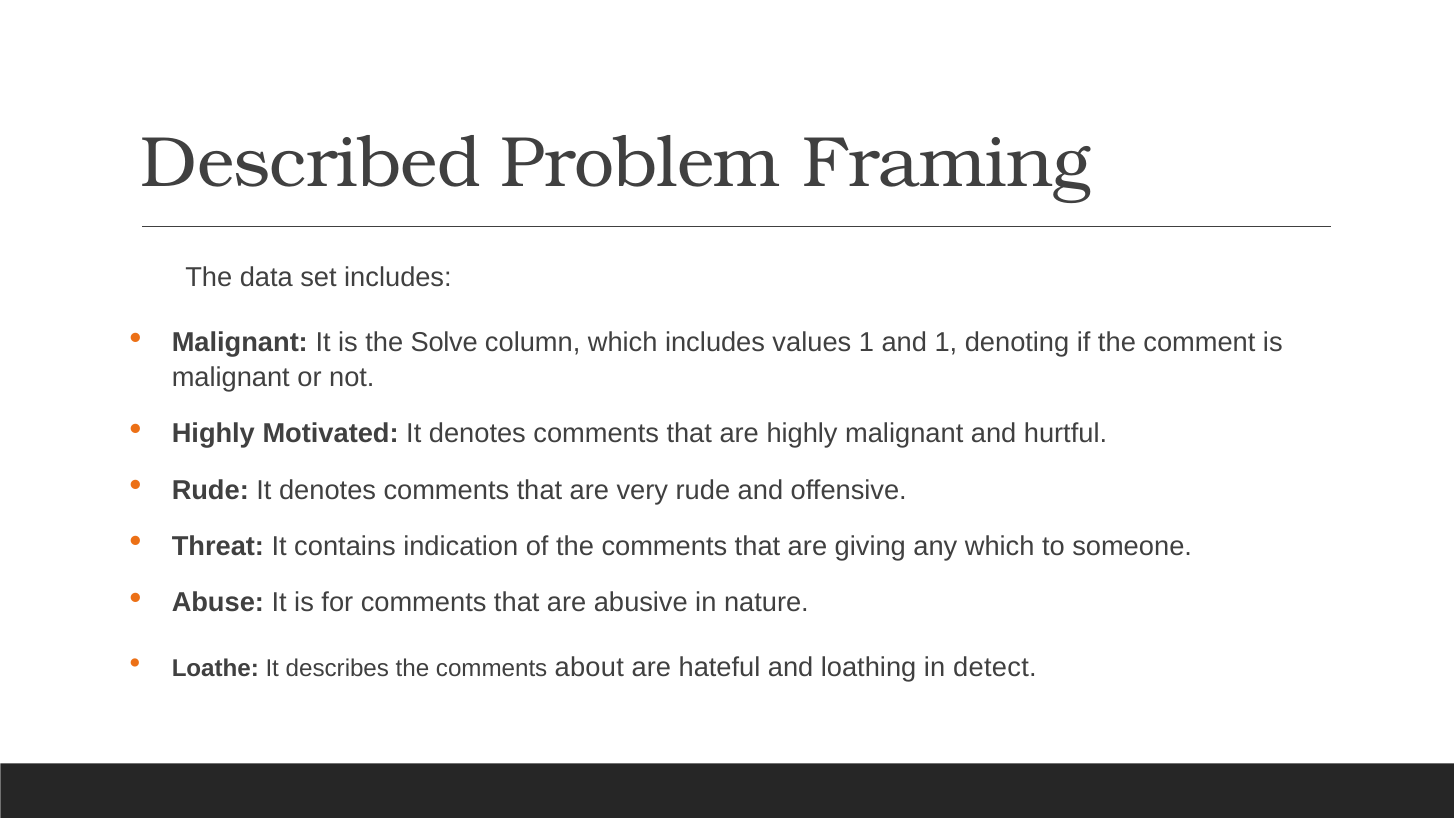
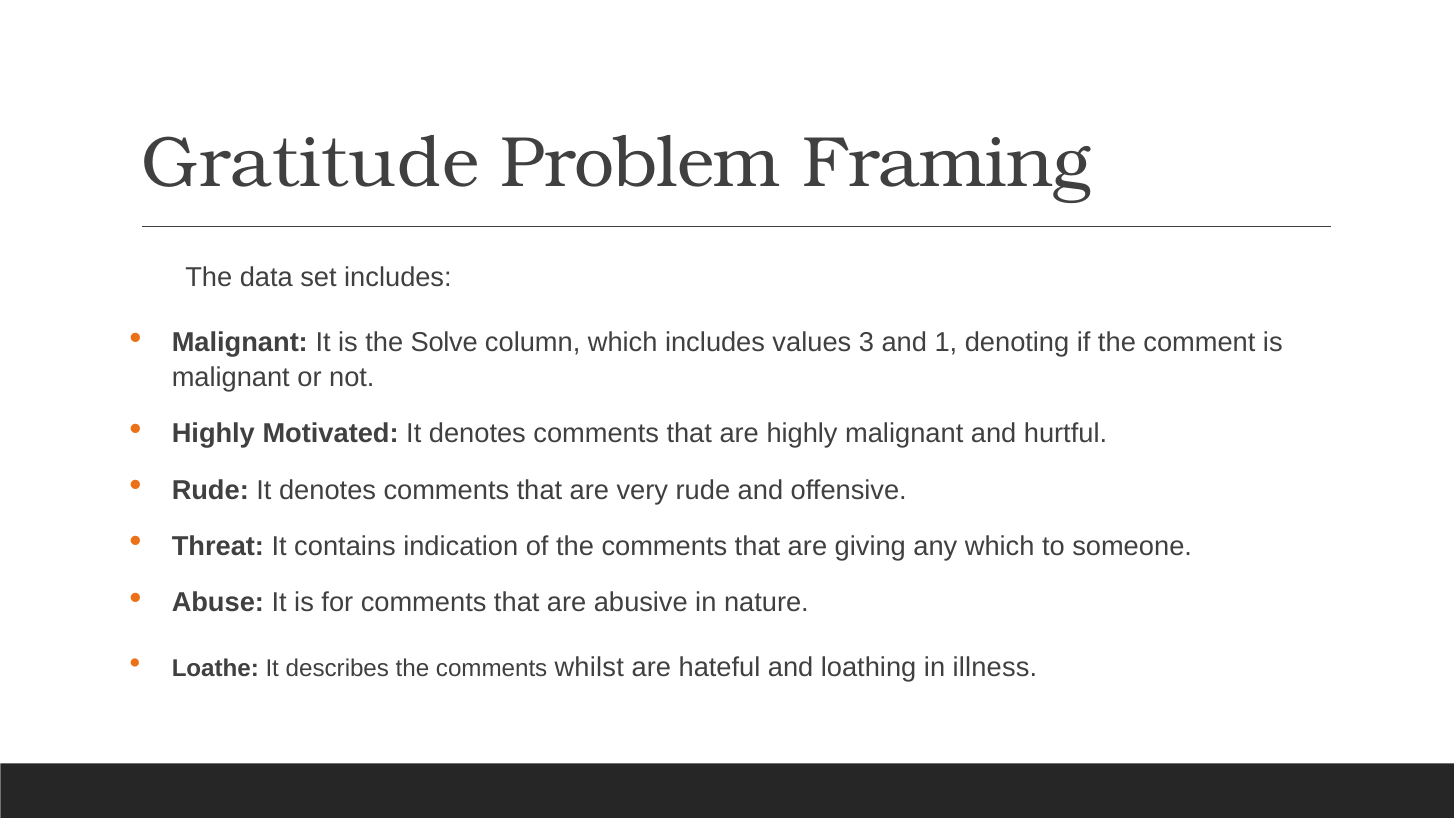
Described: Described -> Gratitude (310, 163)
values 1: 1 -> 3 (866, 343)
about: about -> whilst (589, 668)
detect: detect -> illness (995, 668)
